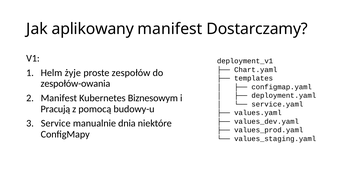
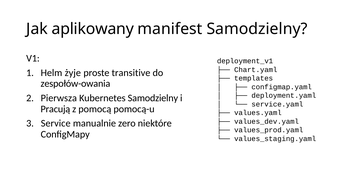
manifest Dostarczamy: Dostarczamy -> Samodzielny (257, 29)
zespołów: zespołów -> transitive (131, 73)
Manifest: Manifest -> Pierwsza (59, 98)
Kubernetes Biznesowym: Biznesowym -> Samodzielny (153, 98)
budowy-u: budowy-u -> pomocą-u (134, 109)
dnia: dnia -> zero (127, 123)
